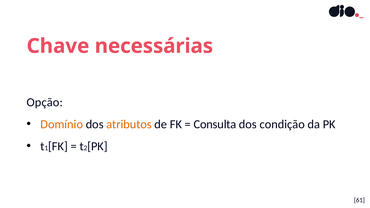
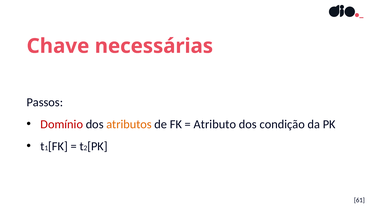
Opção: Opção -> Passos (45, 102)
Domínio colour: orange -> red (62, 124)
Consulta: Consulta -> Atributo (215, 124)
